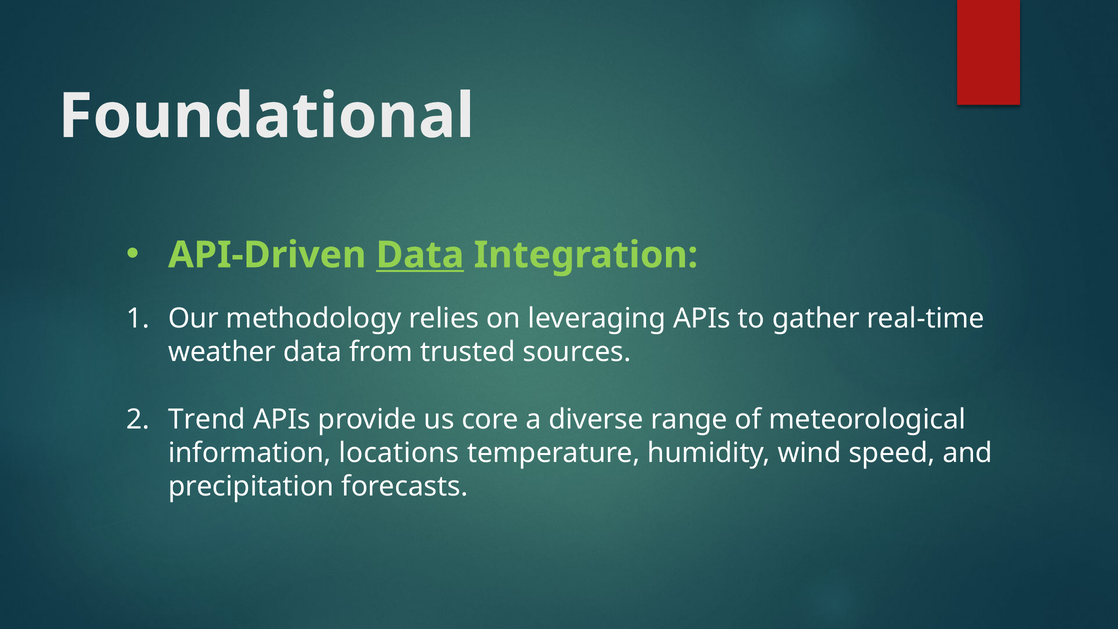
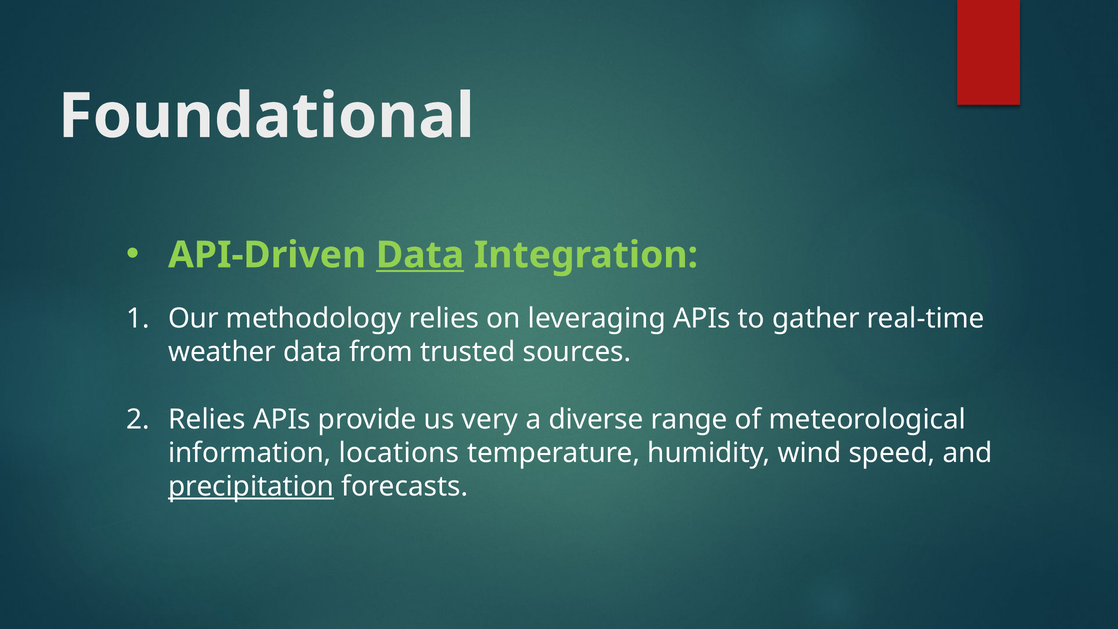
Trend: Trend -> Relies (207, 419)
core: core -> very (490, 419)
precipitation underline: none -> present (251, 486)
